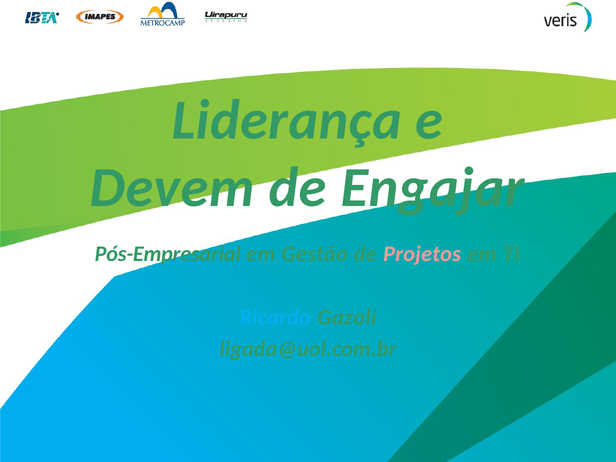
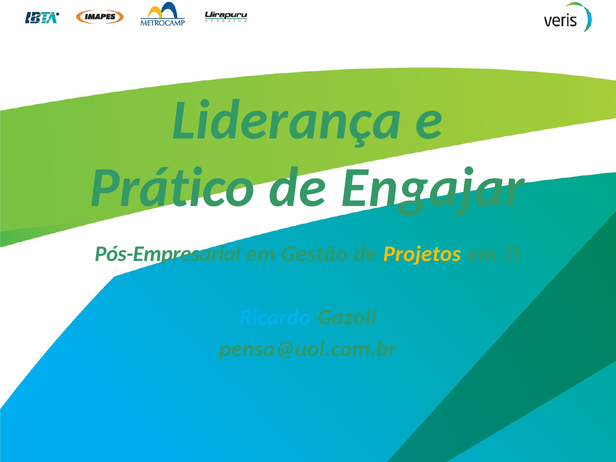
Devem: Devem -> Prático (172, 188)
Projetos colour: pink -> yellow (422, 254)
ligada@uol.com.br: ligada@uol.com.br -> pensa@uol.com.br (308, 349)
